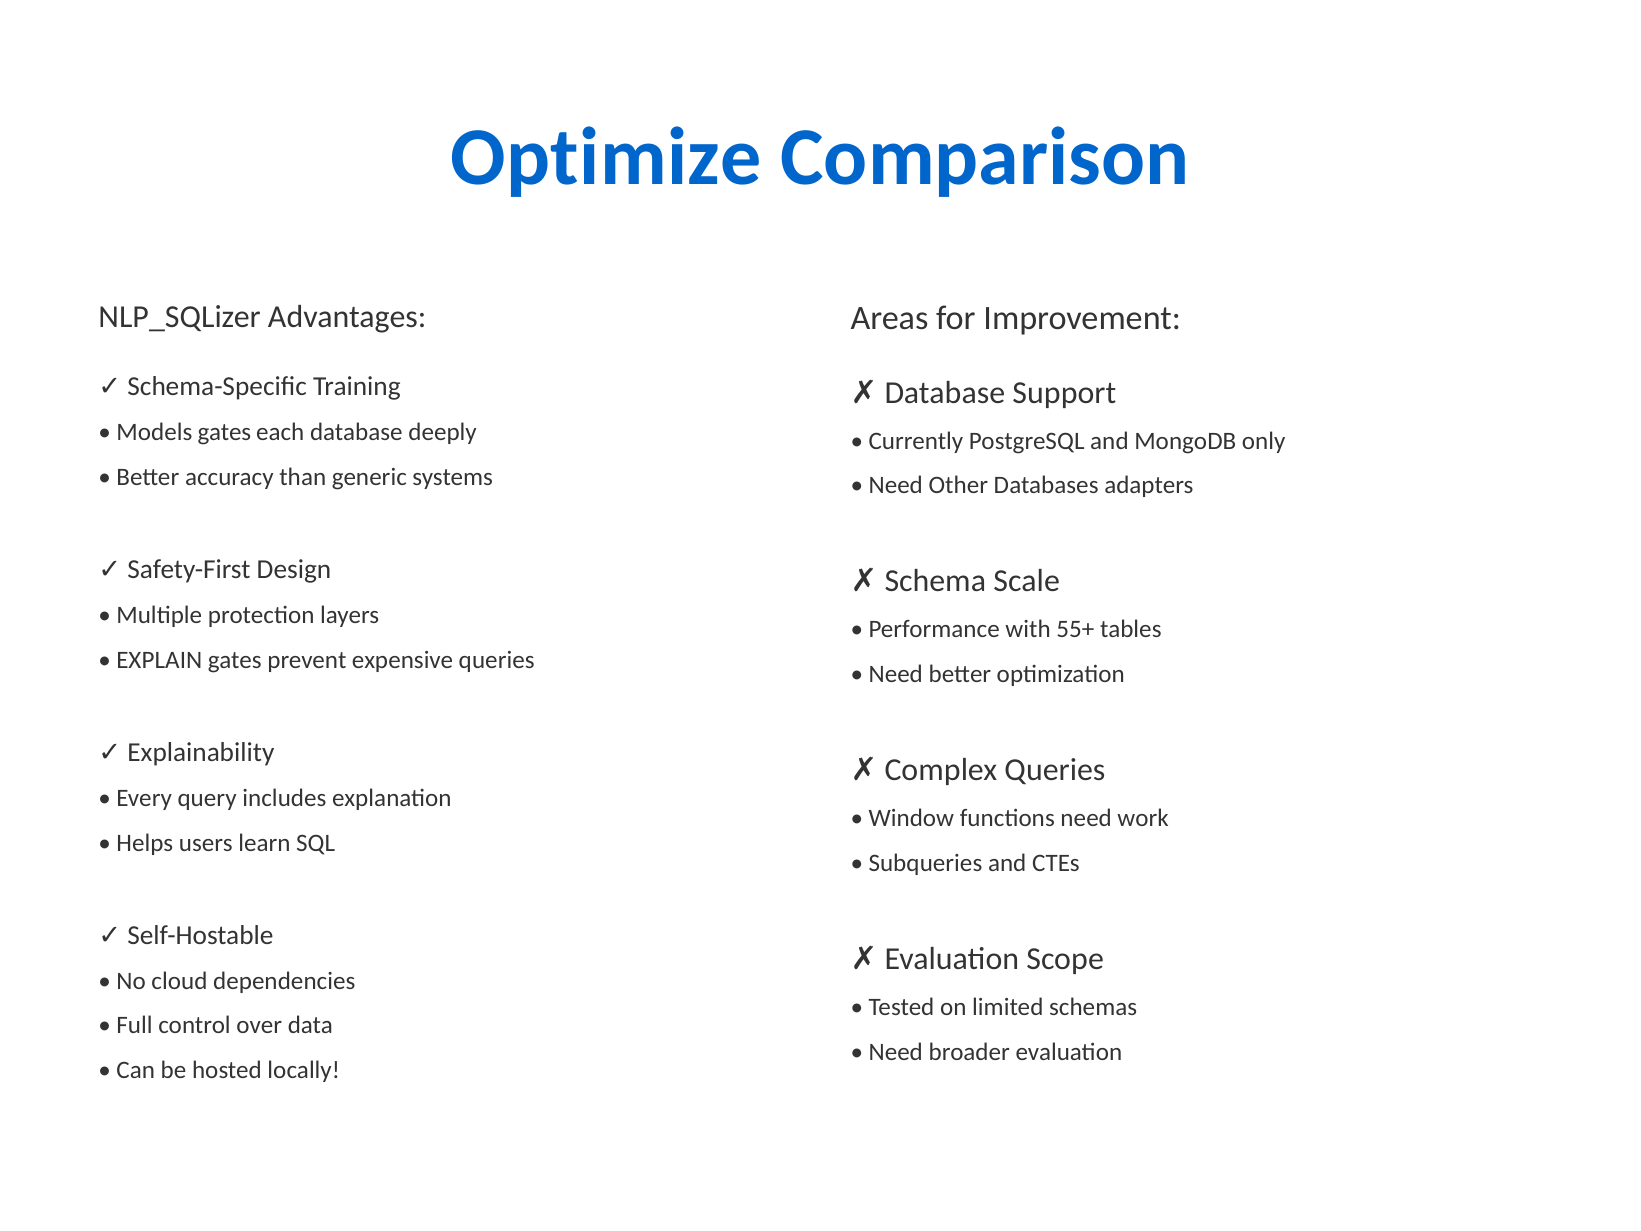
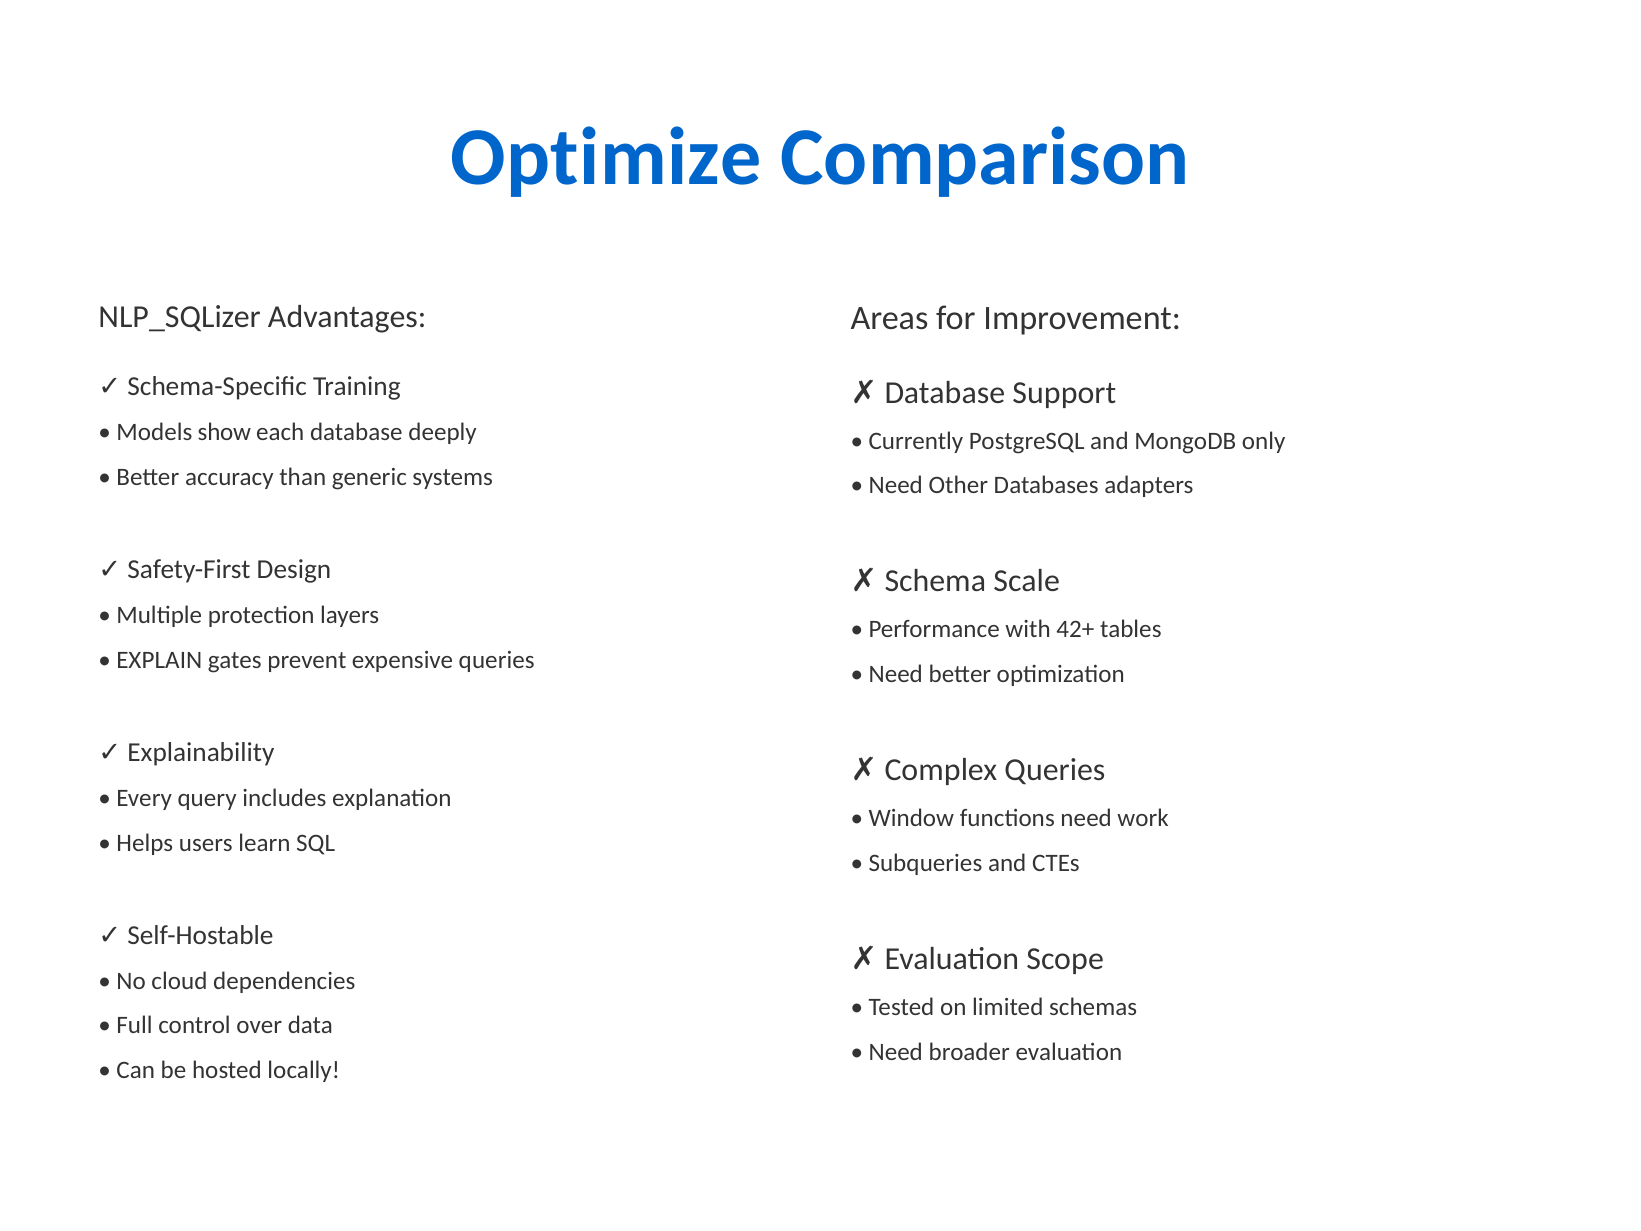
Models gates: gates -> show (224, 432)
55+: 55+ -> 42+ (1075, 630)
